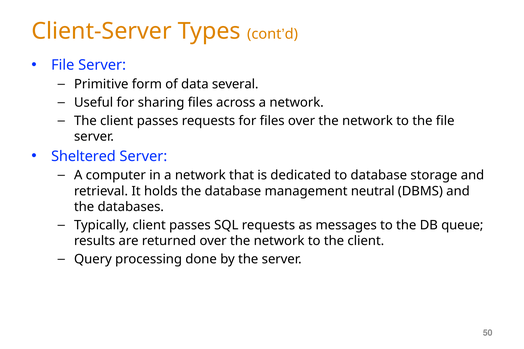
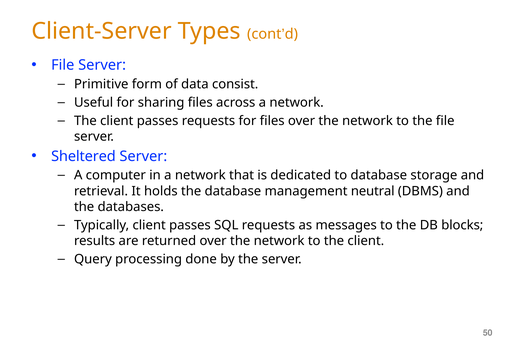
several: several -> consist (235, 84)
queue: queue -> blocks (462, 225)
